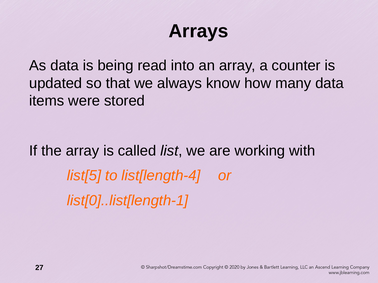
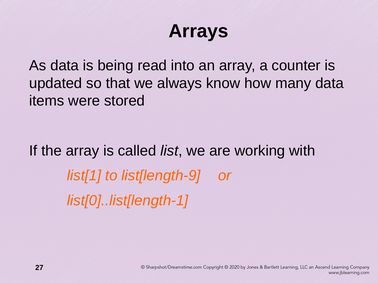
list[5: list[5 -> list[1 (84, 176)
list[length-4: list[length-4 -> list[length-9 (161, 176)
